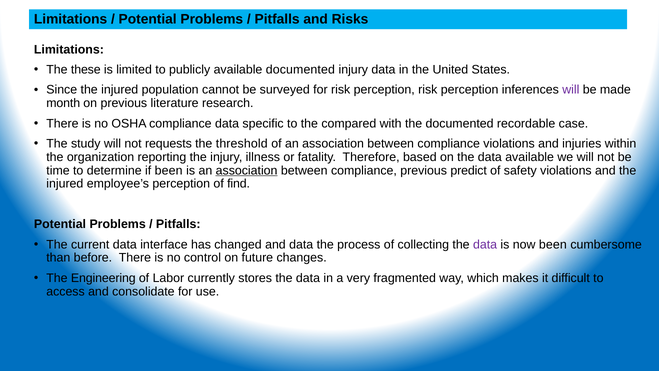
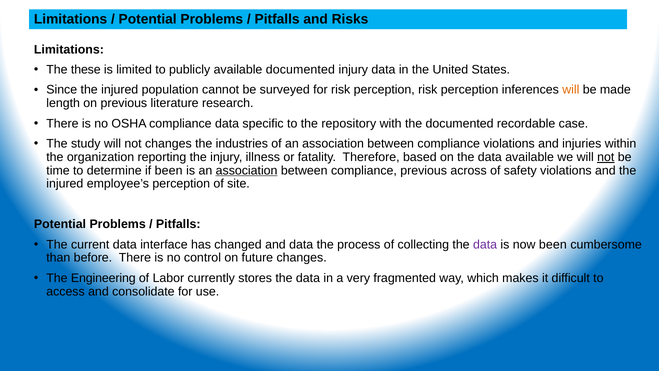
will colour: purple -> orange (571, 90)
month: month -> length (63, 103)
compared: compared -> repository (349, 123)
not requests: requests -> changes (168, 144)
threshold: threshold -> industries (242, 144)
not underline: none -> present (606, 157)
predict: predict -> across (469, 170)
find: find -> site (238, 184)
